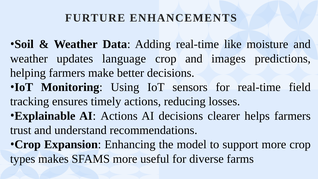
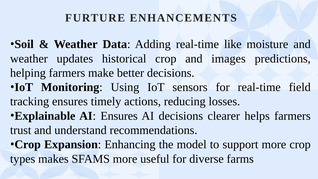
language: language -> historical (124, 59)
AI Actions: Actions -> Ensures (119, 116)
